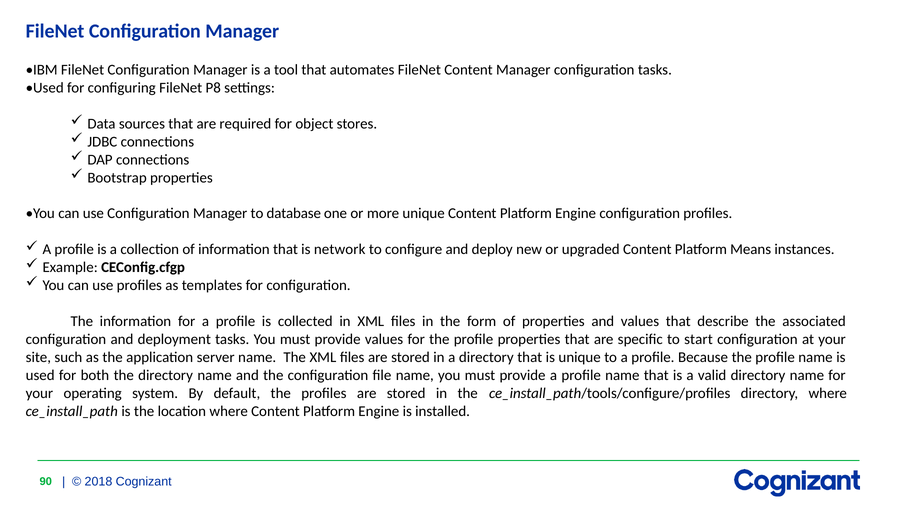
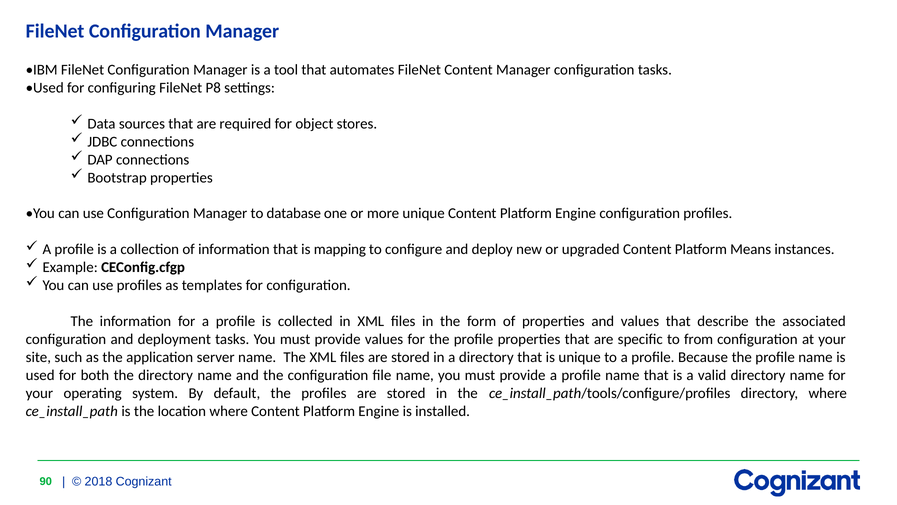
network: network -> mapping (340, 249)
start: start -> from (699, 339)
